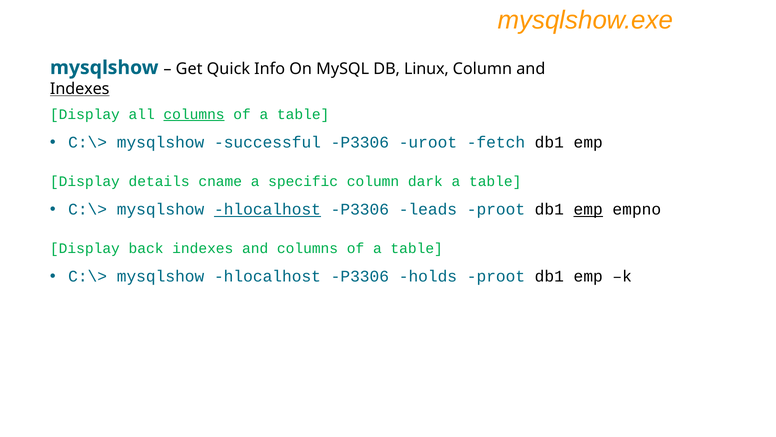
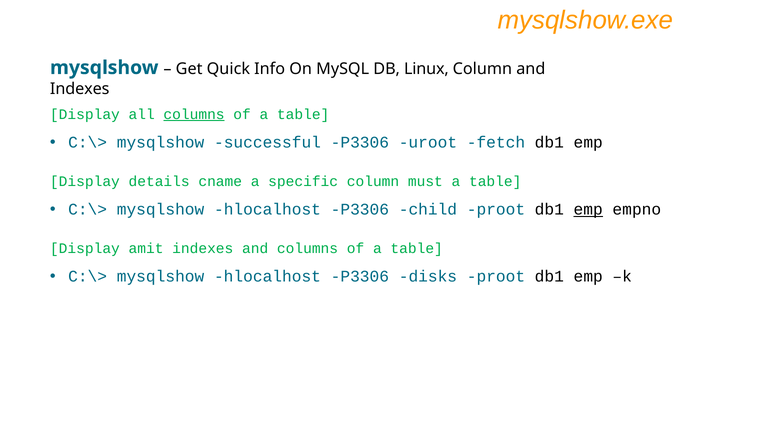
Indexes underline: present -> none (80, 89)
dark: dark -> must (425, 181)
hlocalhost underline: present -> none (267, 209)
leads: leads -> child (428, 209)
back: back -> amit (146, 248)
holds: holds -> disks (428, 276)
